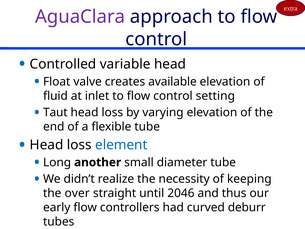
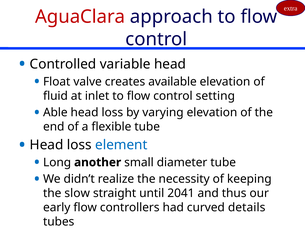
AguaClara colour: purple -> red (80, 17)
Taut: Taut -> Able (55, 112)
over: over -> slow (77, 193)
2046: 2046 -> 2041 (181, 193)
deburr: deburr -> details (247, 207)
